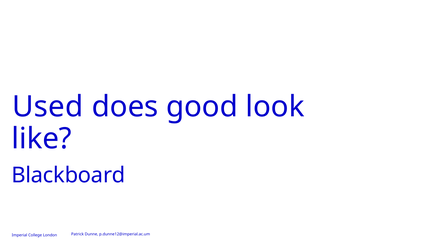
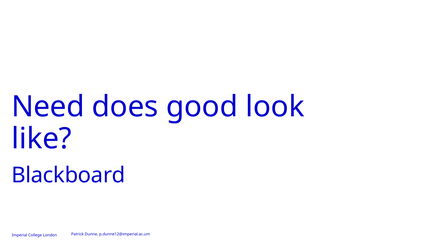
Used: Used -> Need (48, 107)
